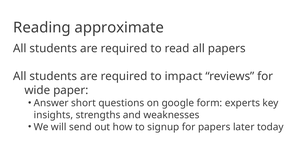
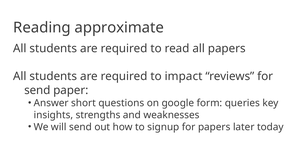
wide: wide -> send (37, 90)
experts: experts -> queries (242, 103)
